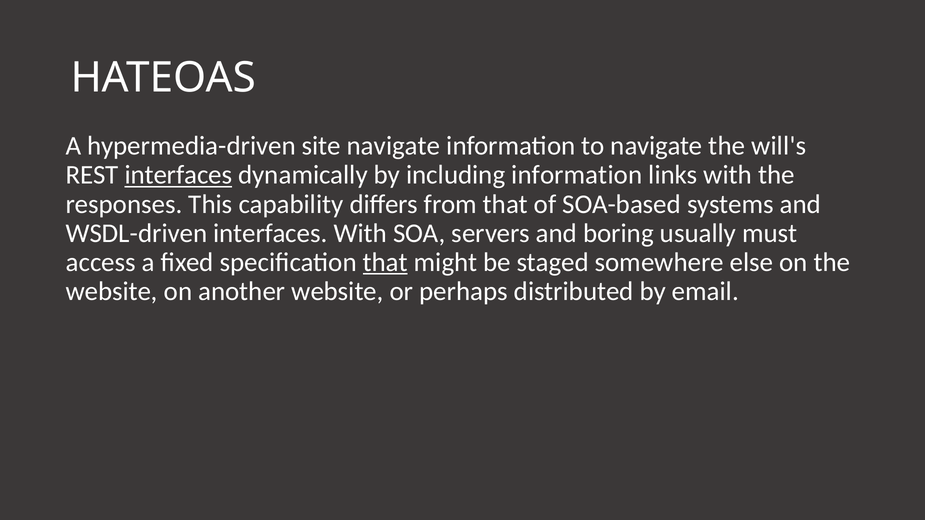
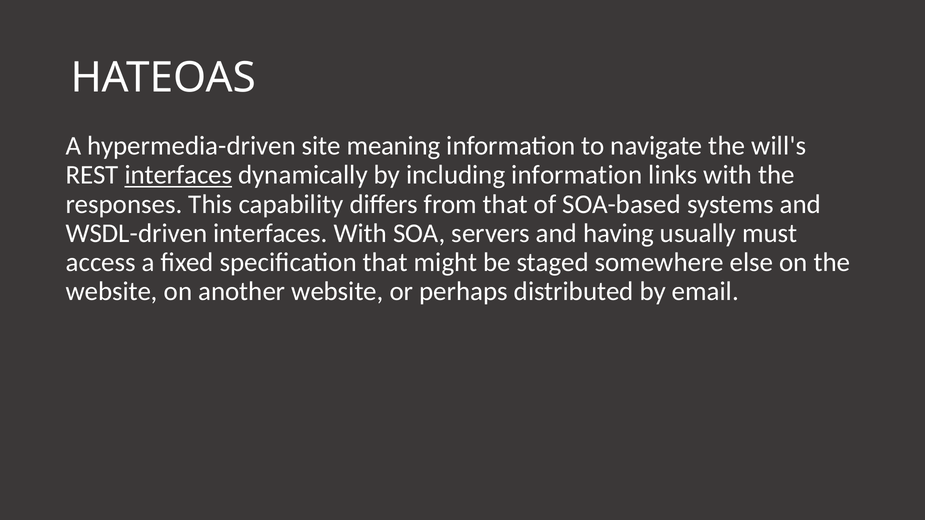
site navigate: navigate -> meaning (394, 146)
boring: boring -> having (619, 233)
that underline: present -> none (385, 262)
